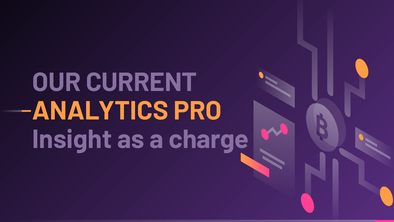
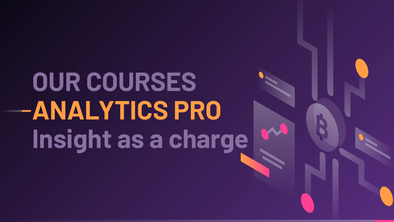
CURRENT: CURRENT -> COURSES (141, 82)
